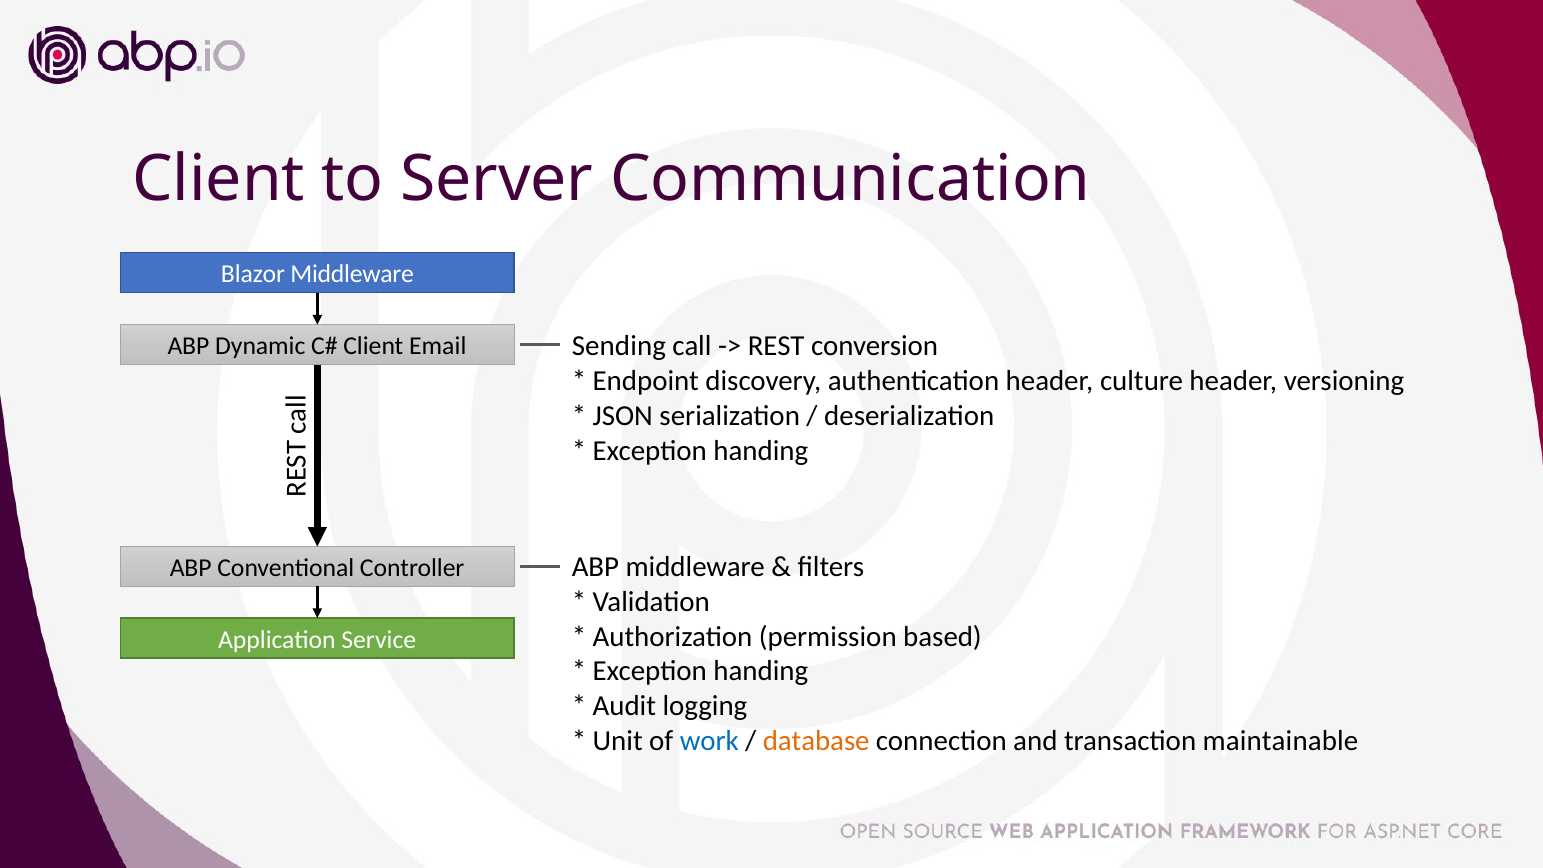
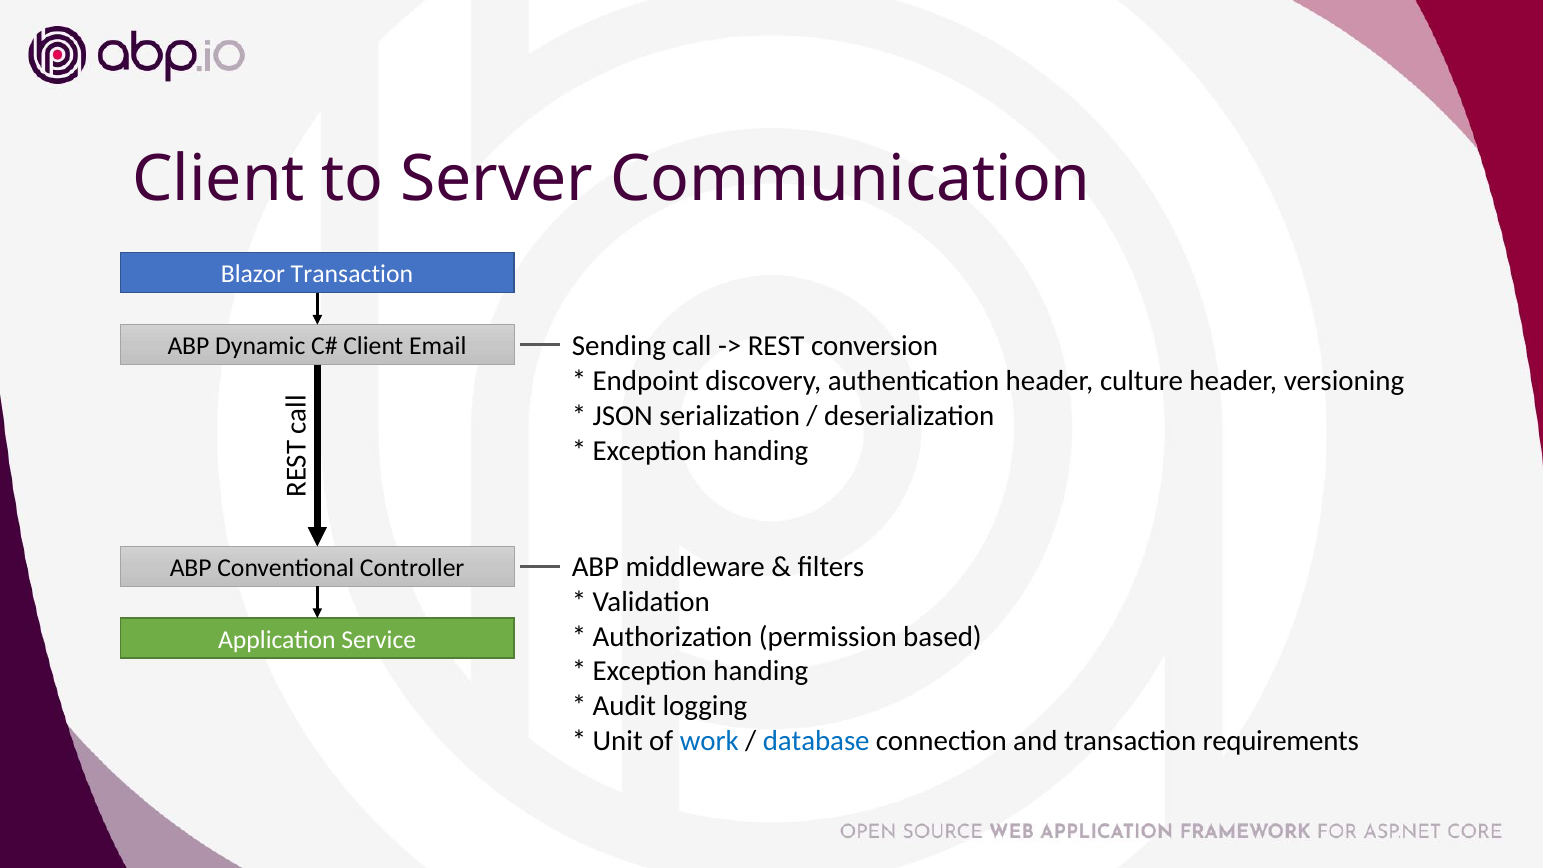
Blazor Middleware: Middleware -> Transaction (352, 274)
database colour: orange -> blue (816, 741)
maintainable: maintainable -> requirements (1281, 741)
